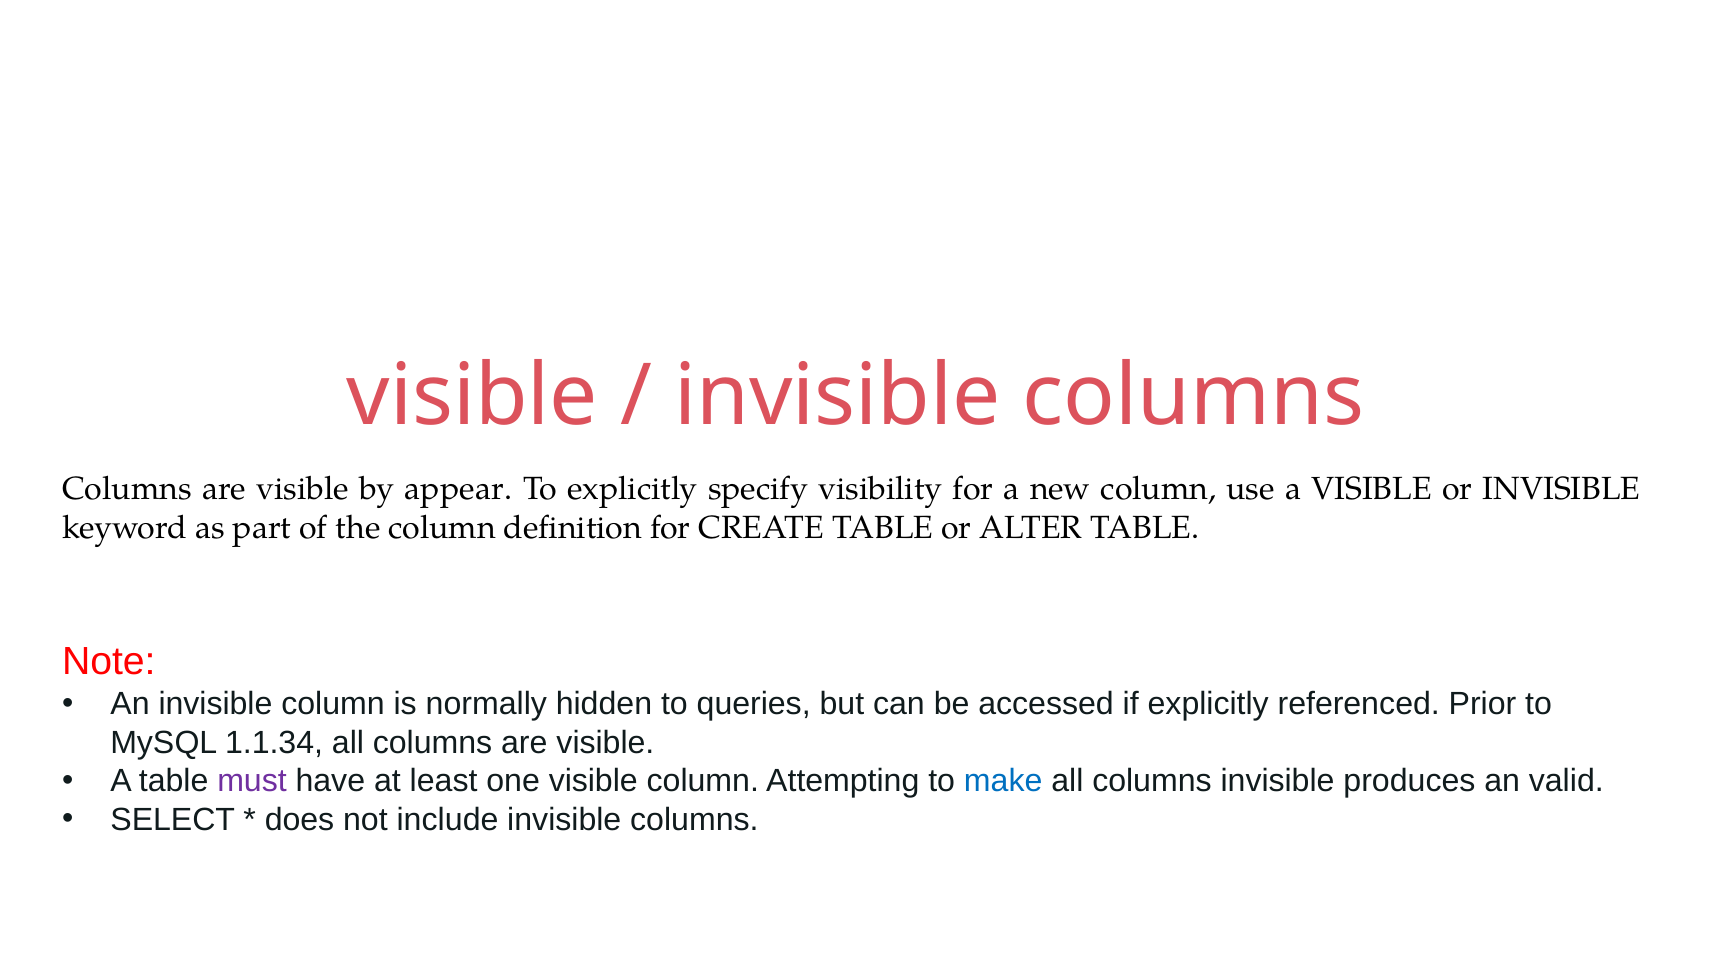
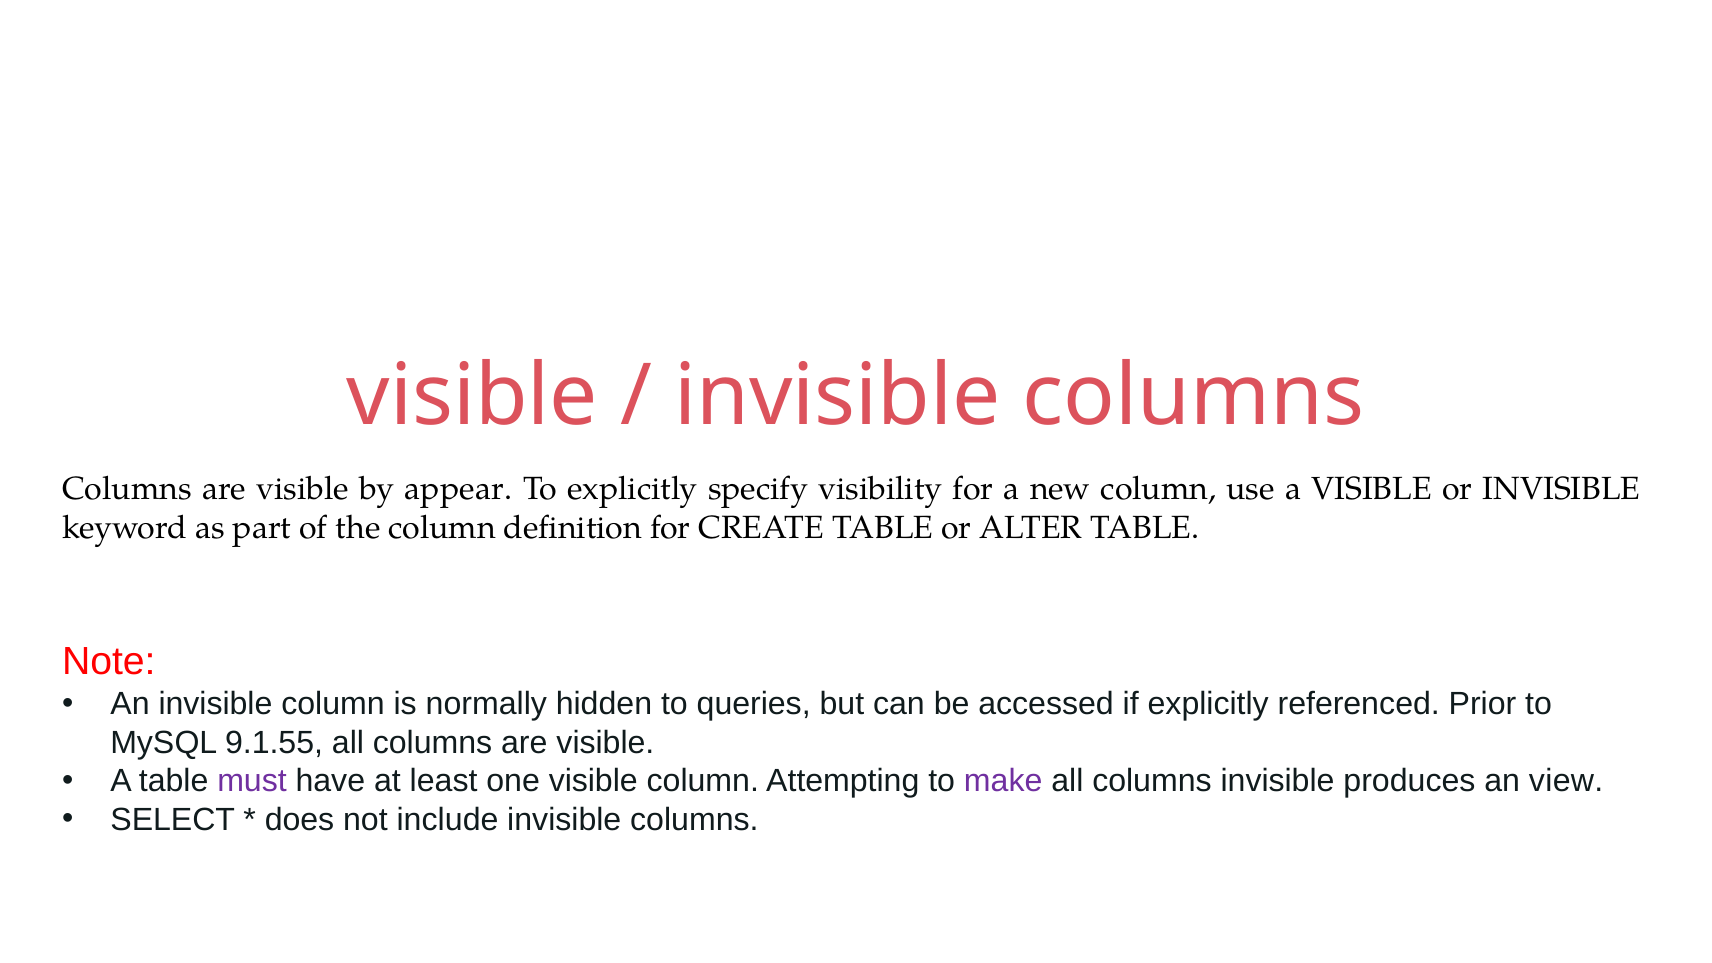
1.1.34: 1.1.34 -> 9.1.55 (274, 743)
make colour: blue -> purple (1003, 781)
valid: valid -> view (1566, 781)
